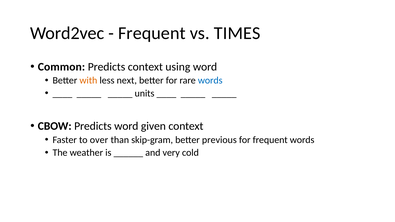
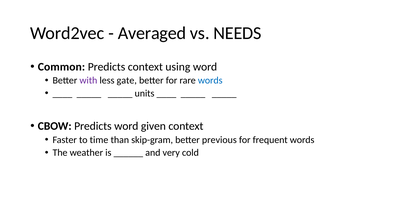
Frequent: Frequent -> Averaged (152, 33)
TIMES: TIMES -> NEEDS (237, 33)
with colour: orange -> purple (88, 81)
next: next -> gate (127, 81)
over: over -> time (99, 140)
